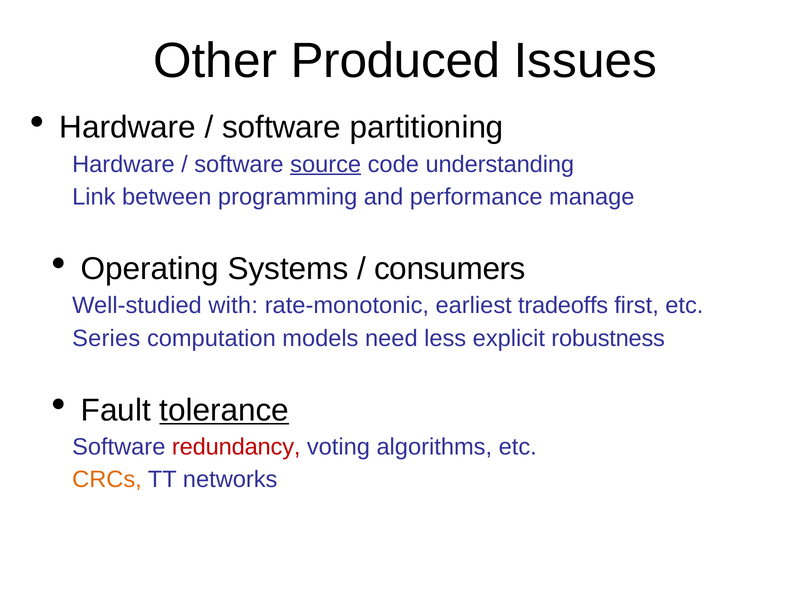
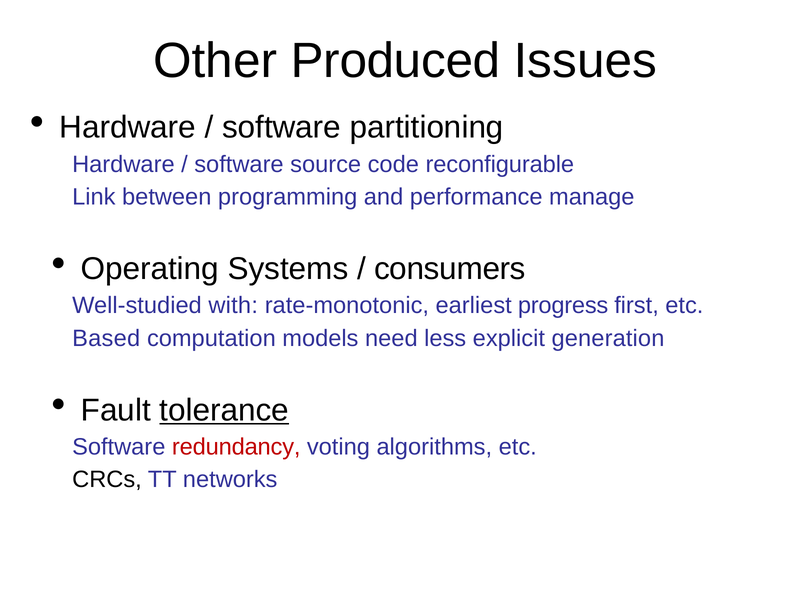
source underline: present -> none (326, 164)
understanding: understanding -> reconfigurable (500, 164)
tradeoffs: tradeoffs -> progress (563, 306)
Series: Series -> Based (106, 338)
robustness: robustness -> generation (608, 338)
CRCs colour: orange -> black (107, 480)
